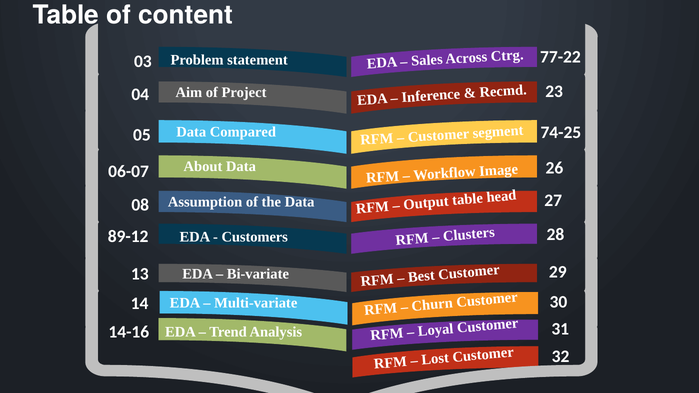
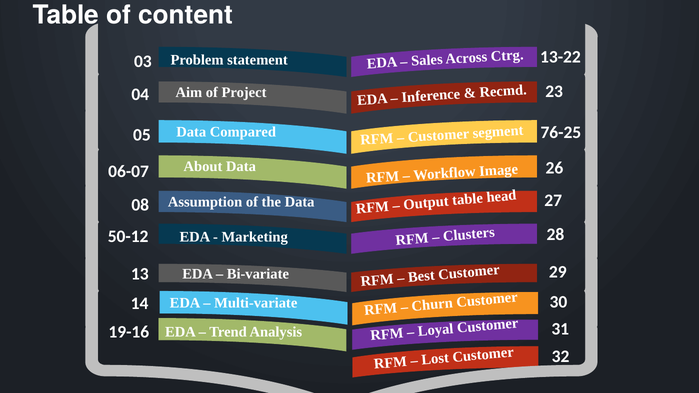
77-22: 77-22 -> 13-22 (560, 57)
74-25: 74-25 -> 76-25 (561, 133)
89-12: 89-12 -> 50-12 (128, 236)
Customers: Customers -> Marketing (255, 237)
14-16: 14-16 -> 19-16 (129, 332)
